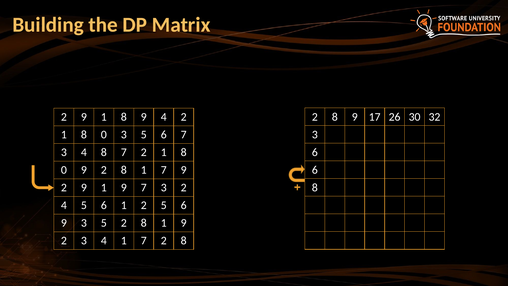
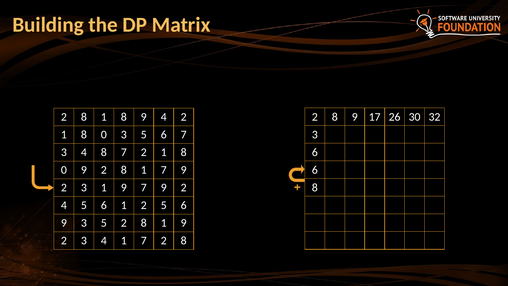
9: 9 -> 8 (84, 117)
9: 9 -> 3 (84, 188)
9 7 3: 3 -> 9 (164, 188)
